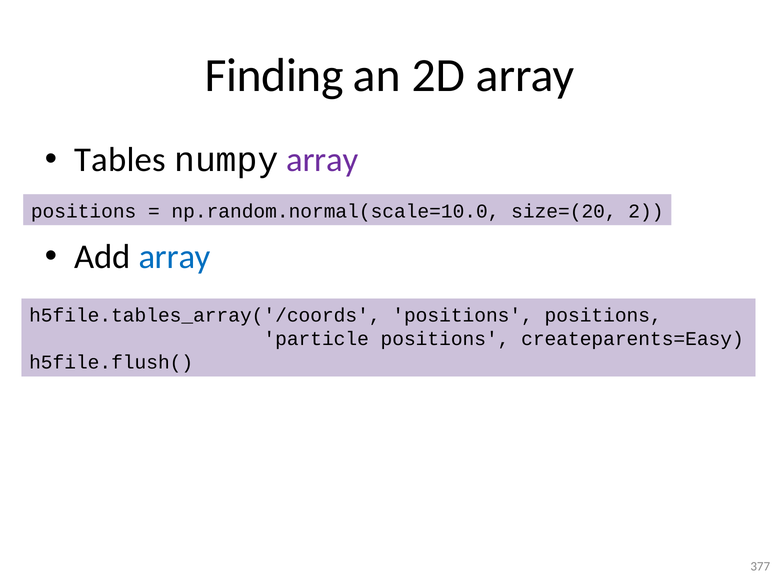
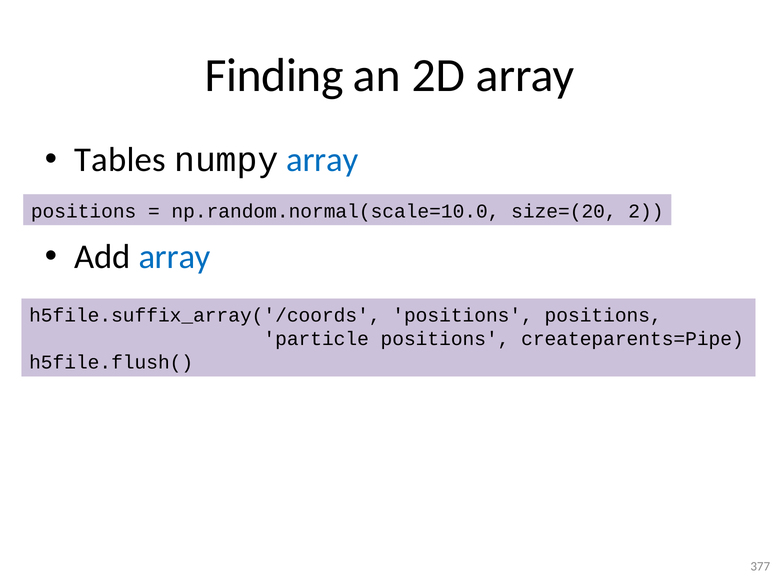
array colour: purple -> blue (322, 160)
h5file.tables_array('/coords: h5file.tables_array('/coords -> h5file.suffix_array('/coords (205, 316)
createparents=Easy: createparents=Easy -> createparents=Pipe (632, 339)
